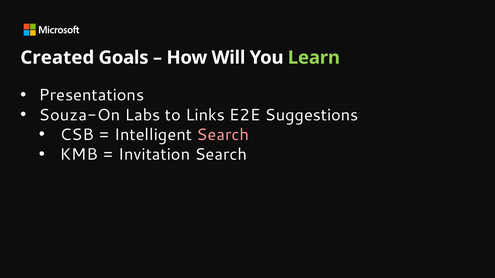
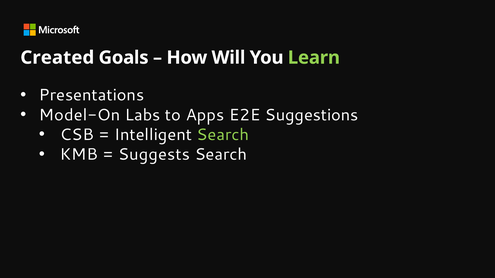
Souza-On: Souza-On -> Model-On (80, 115)
Links: Links -> Apps (205, 115)
Search colour: pink -> light green (223, 135)
Invitation: Invitation -> Suggests (154, 155)
